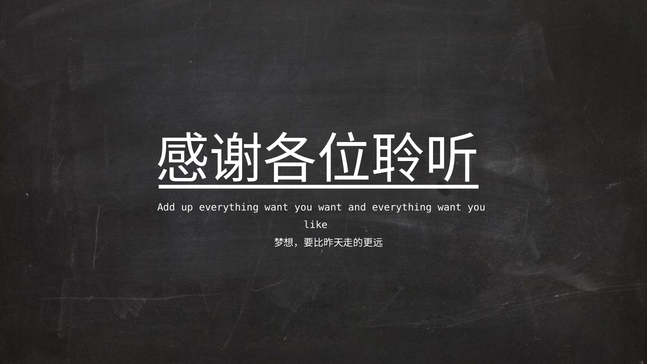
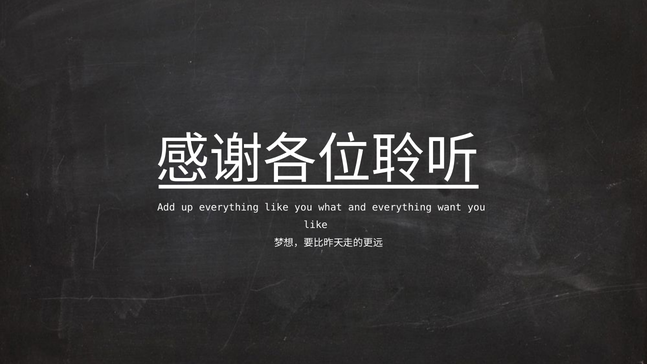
up everything want: want -> like (277, 207)
you want: want -> what (330, 207)
